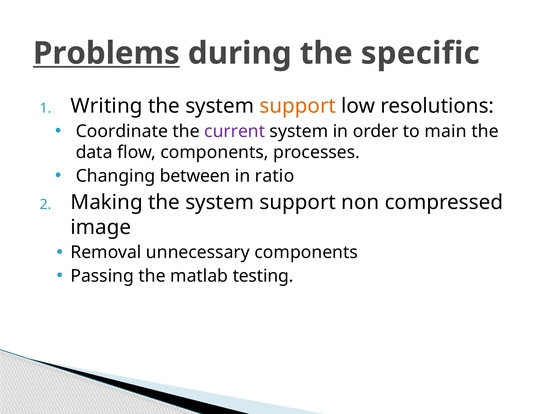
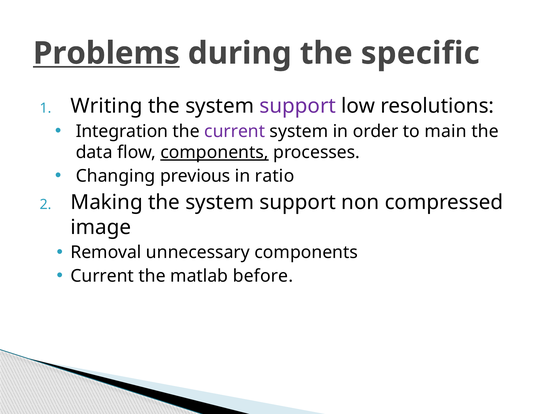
support colour: orange -> purple (298, 106)
Coordinate: Coordinate -> Integration (122, 131)
components underline: none -> present (215, 152)
between: between -> previous (195, 176)
Passing: Passing -> Current (102, 276)
testing: testing -> before (263, 276)
